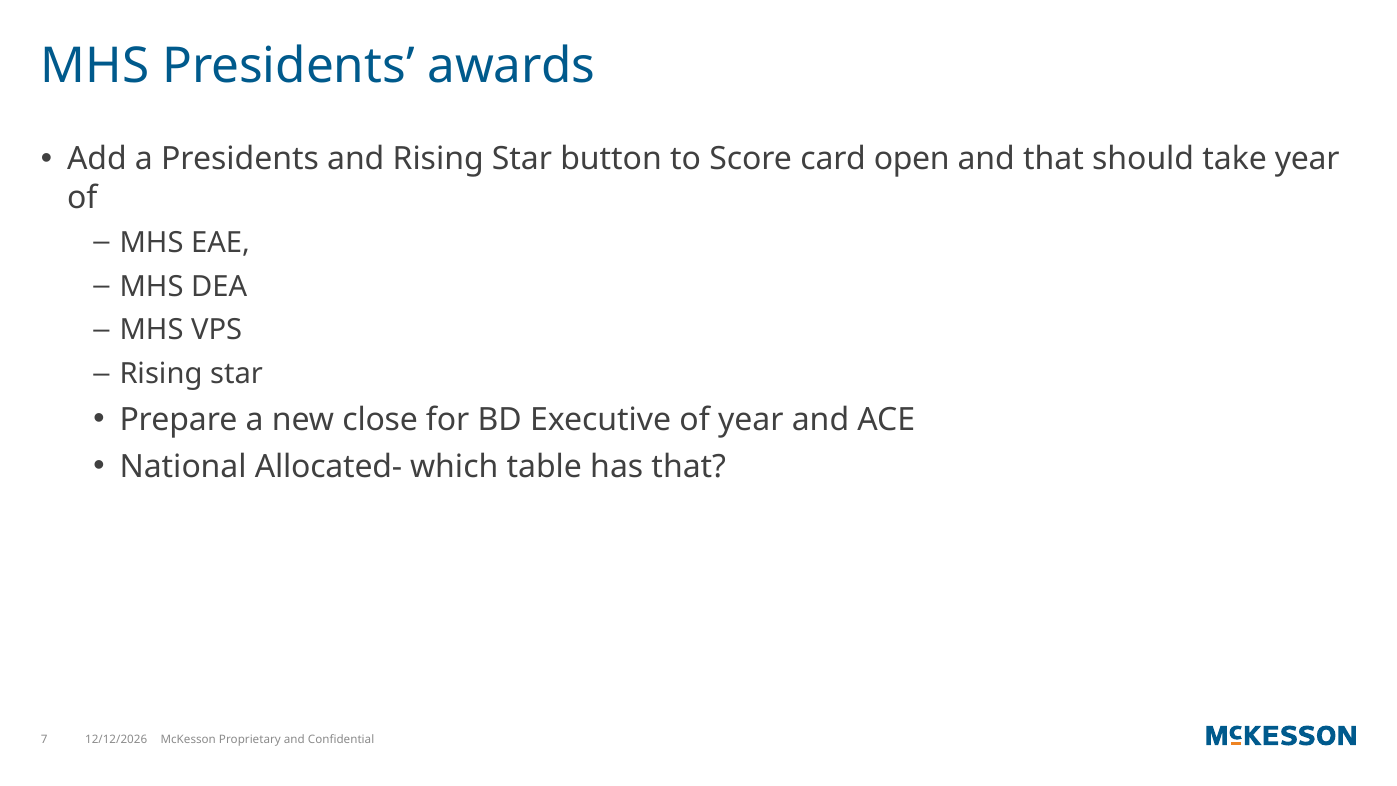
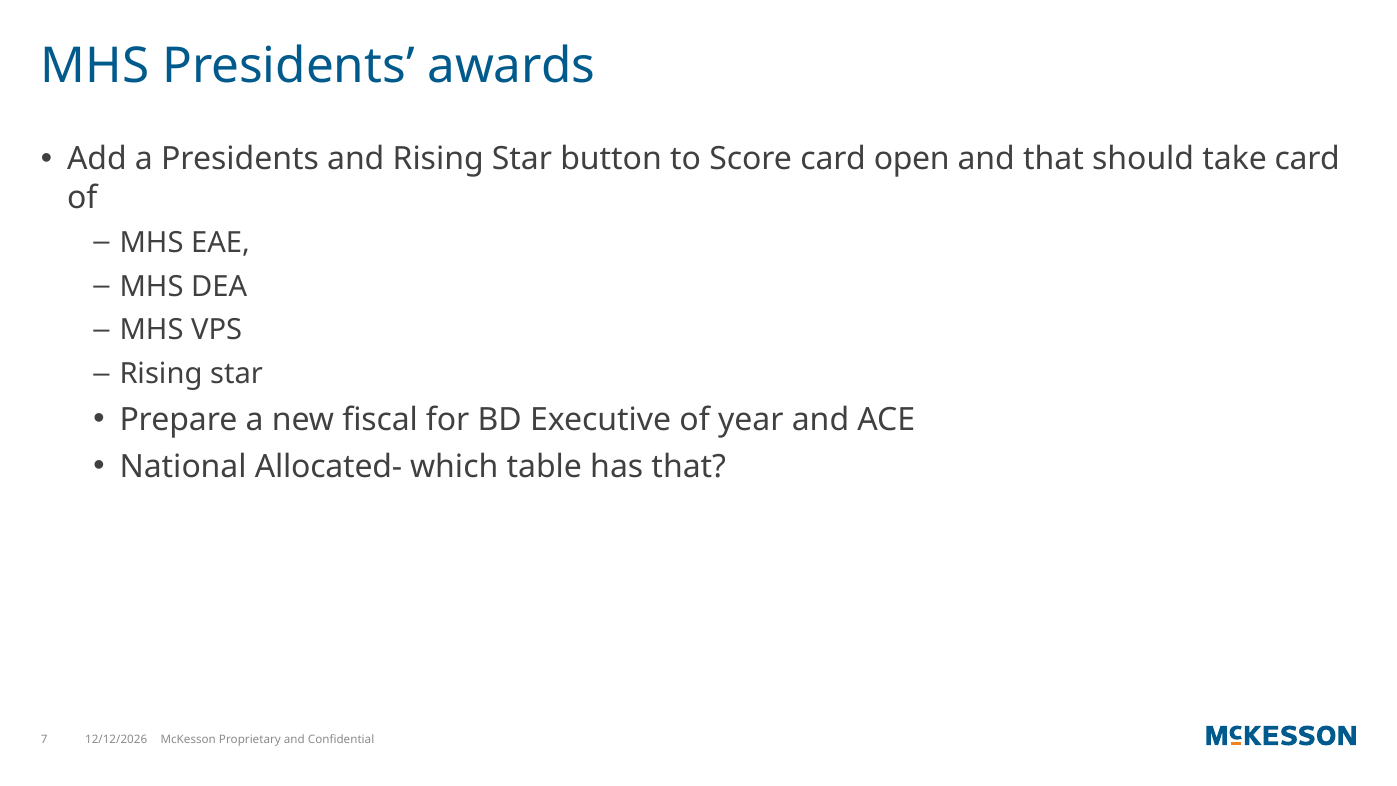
take year: year -> card (1307, 159)
close: close -> fiscal (380, 420)
